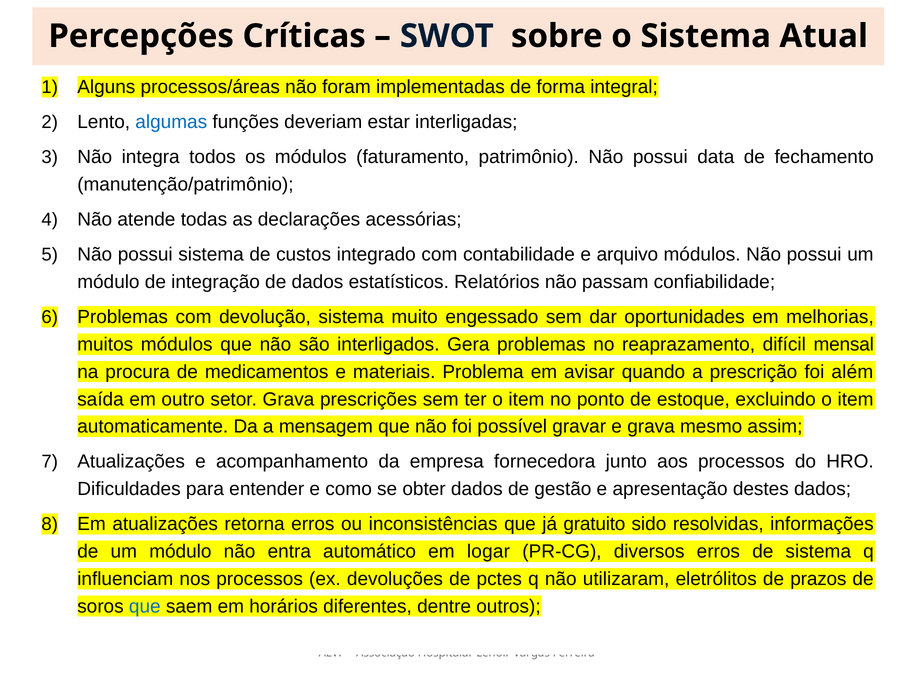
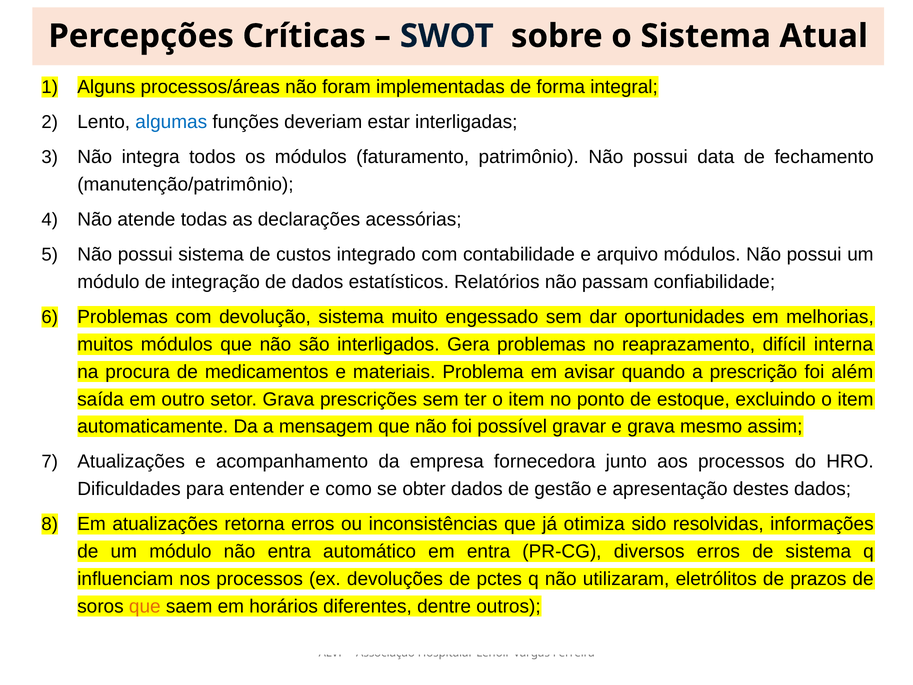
mensal: mensal -> interna (844, 344)
gratuito: gratuito -> otimiza (594, 524)
em logar: logar -> entra (489, 551)
que colour: blue -> orange (145, 606)
